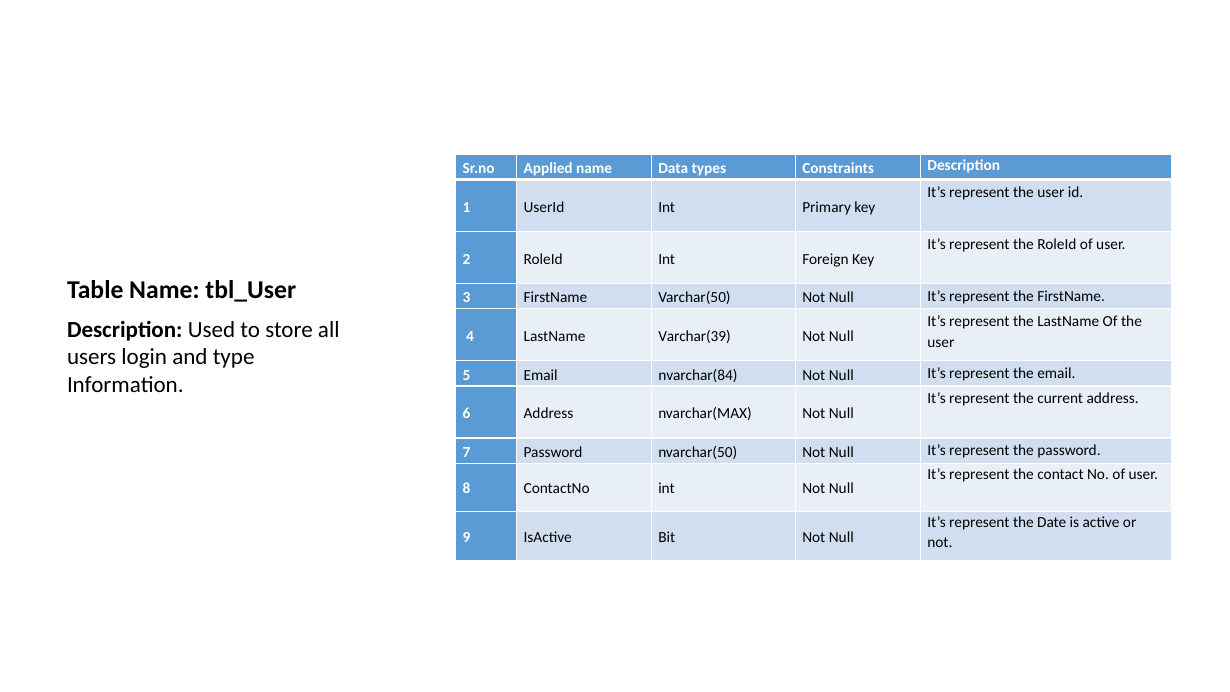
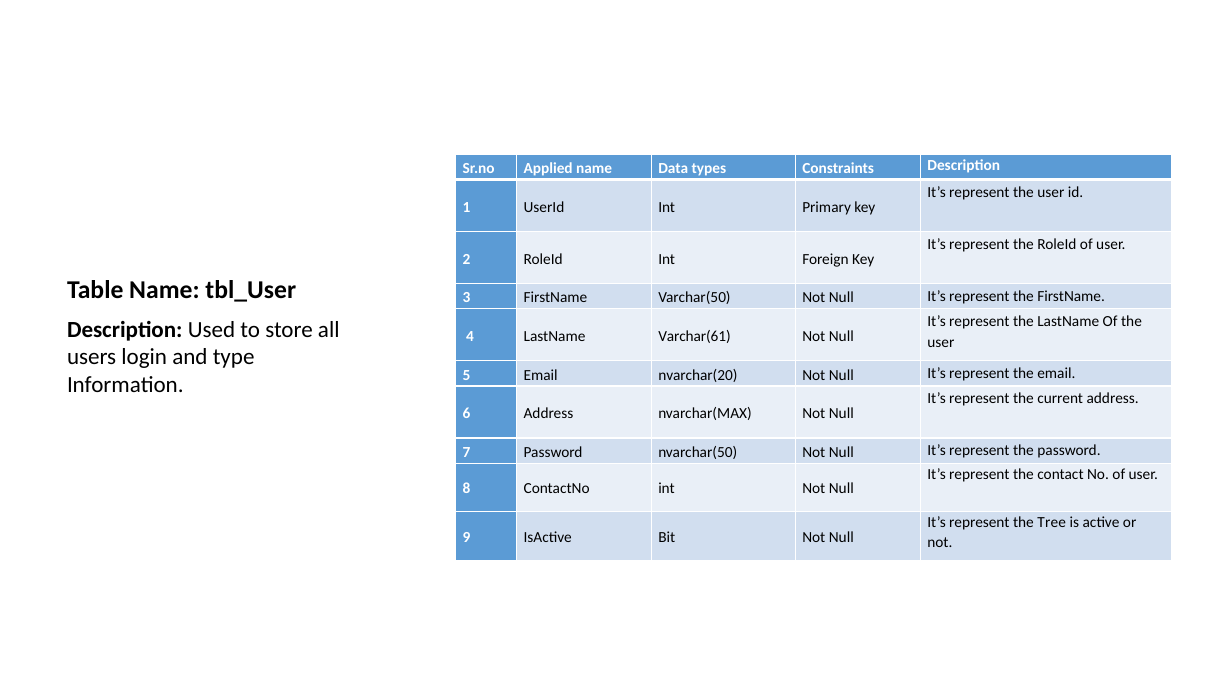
Varchar(39: Varchar(39 -> Varchar(61 (695, 336)
nvarchar(84: nvarchar(84 -> nvarchar(20 (698, 375)
Date: Date -> Tree (1052, 523)
